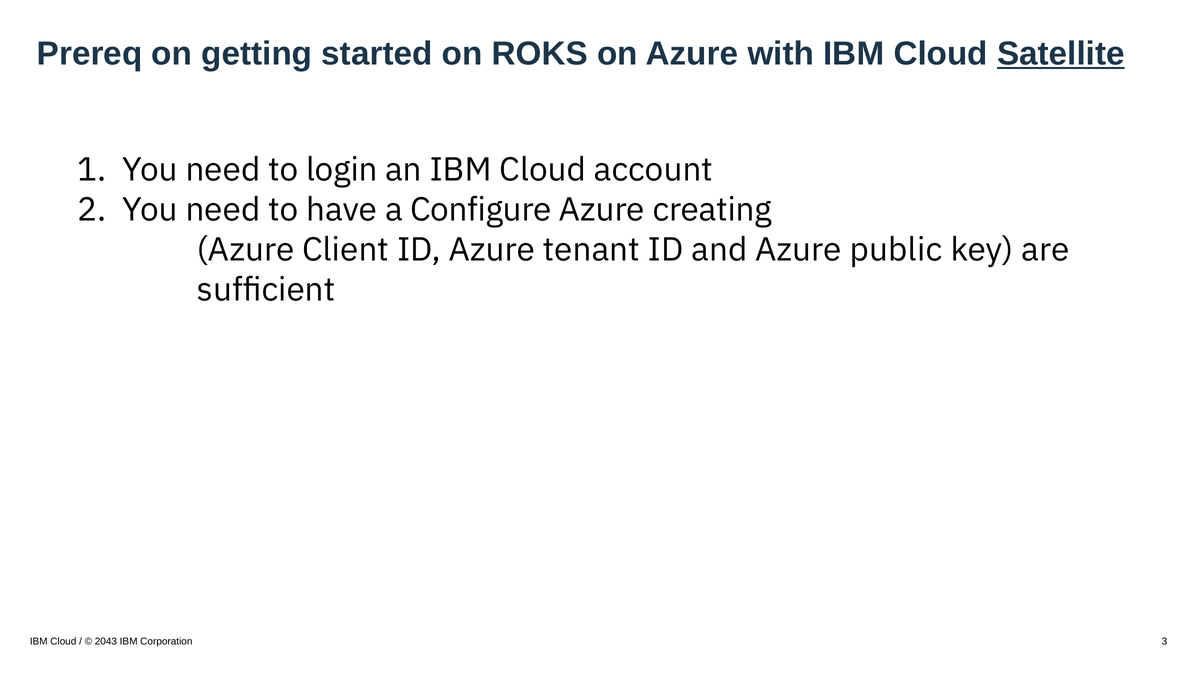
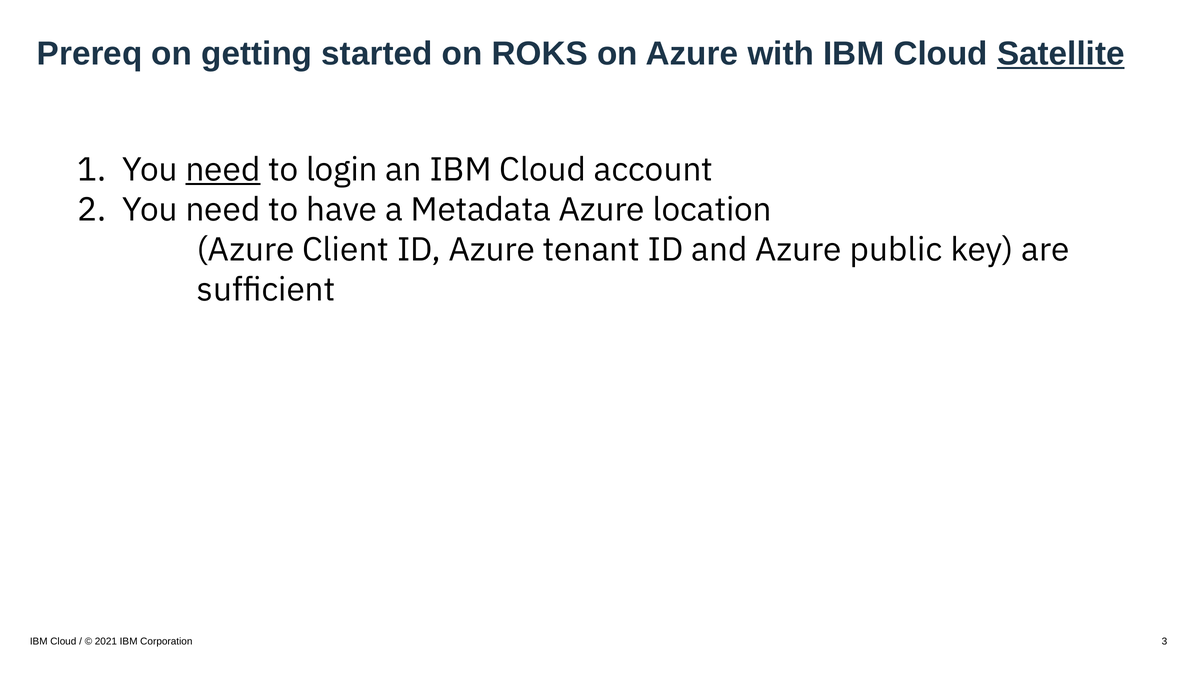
need underline: none -> present (223, 170)
Configure: Configure -> Metadata (481, 210)
creating: creating -> location (712, 210)
2043: 2043 -> 2021 (106, 641)
